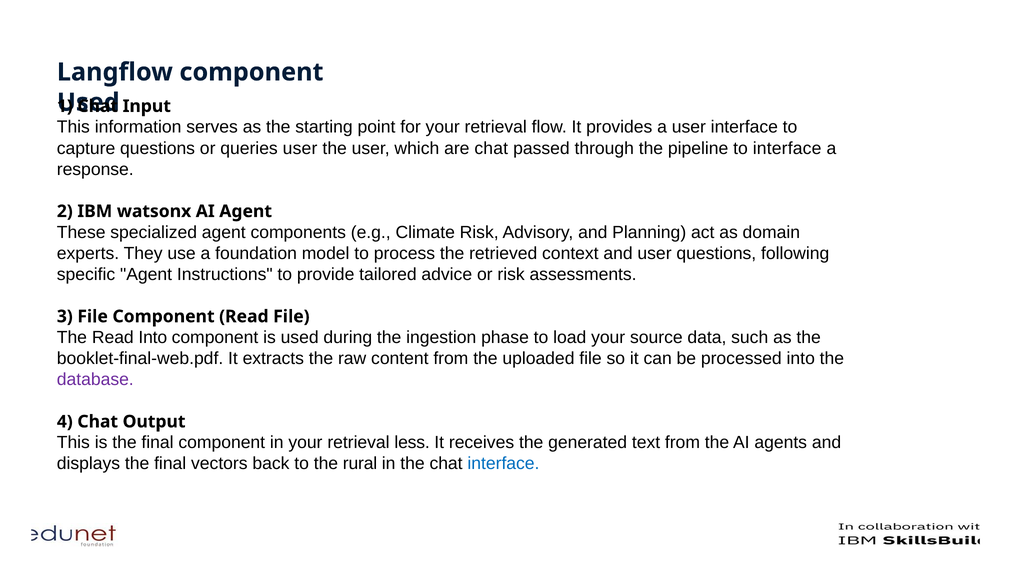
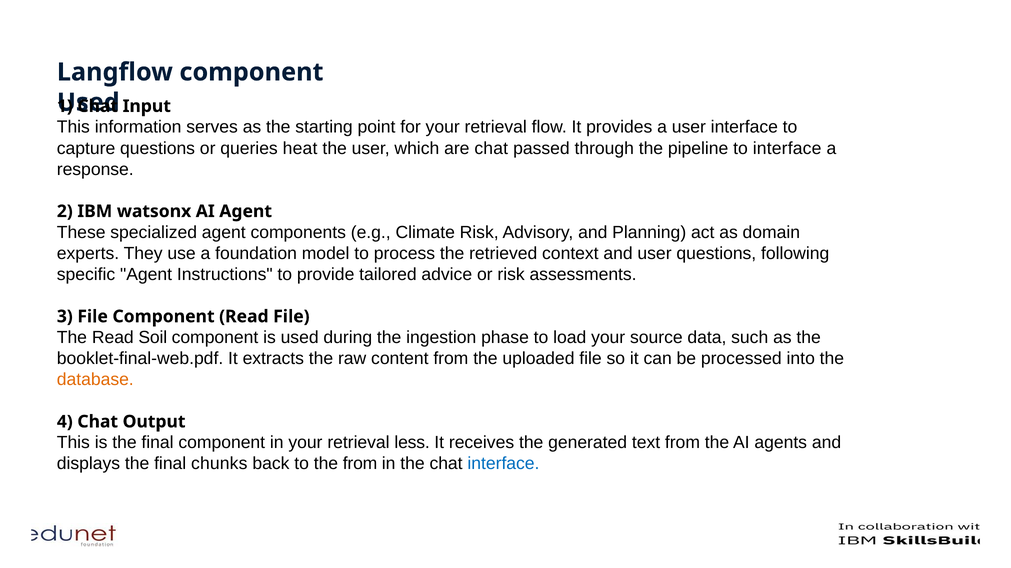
queries user: user -> heat (300, 148)
Read Into: Into -> Soil (153, 338)
database colour: purple -> orange (95, 380)
vectors: vectors -> chunks (219, 464)
the rural: rural -> from (360, 464)
